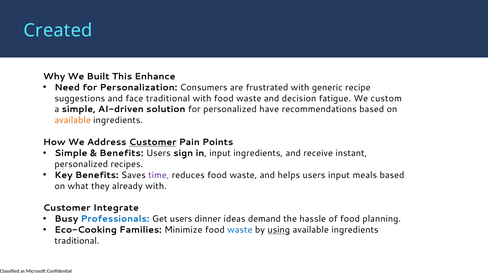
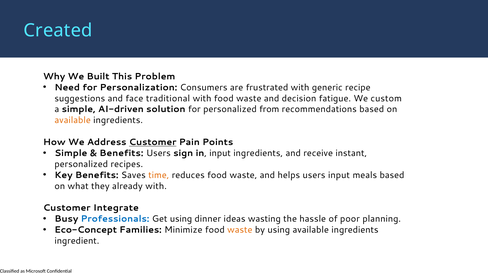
Enhance: Enhance -> Problem (155, 77)
have: have -> from (269, 110)
time colour: purple -> orange (159, 175)
Get users: users -> using (181, 219)
demand: demand -> wasting (264, 219)
of food: food -> poor (350, 219)
Eco-Cooking: Eco-Cooking -> Eco-Concept (86, 230)
waste colour: blue -> orange (240, 230)
using underline: present -> none (279, 230)
traditional: traditional -> ingredient (77, 241)
